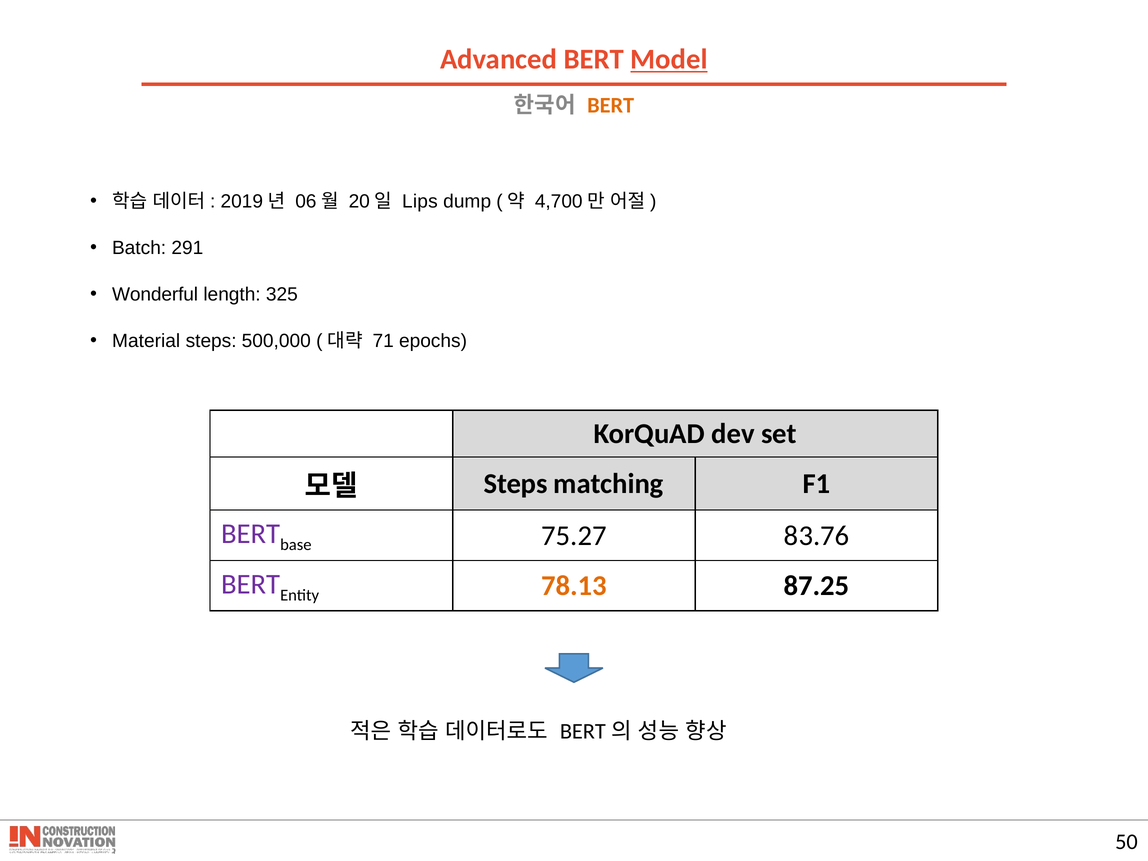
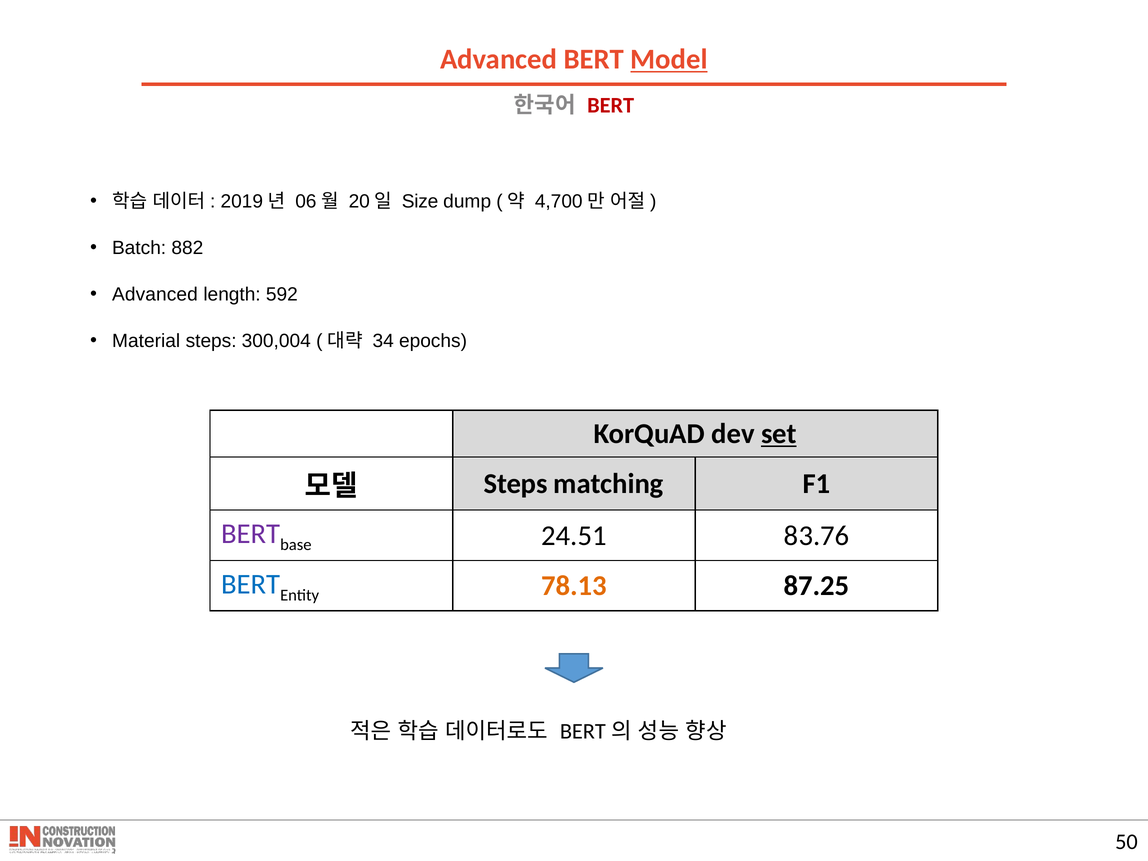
BERT colour: orange -> red (611, 105)
Lips: Lips -> Size (420, 202)
291: 291 -> 882 (187, 248)
Wonderful: Wonderful -> Advanced (155, 294)
325: 325 -> 592 (282, 294)
500,000: 500,000 -> 300,004 (276, 341)
71: 71 -> 34 (383, 341)
set underline: none -> present (779, 434)
75.27: 75.27 -> 24.51 (574, 536)
BERT colour: purple -> blue (251, 584)
